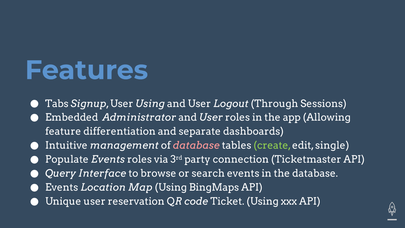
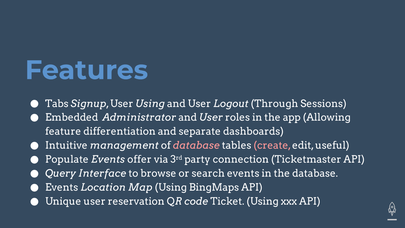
create colour: light green -> pink (272, 145)
single: single -> useful (332, 145)
Events roles: roles -> offer (139, 159)
